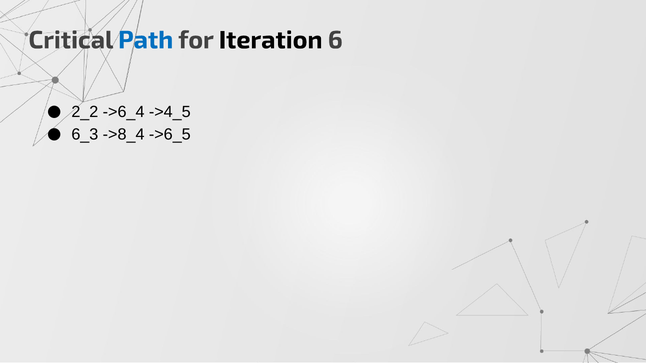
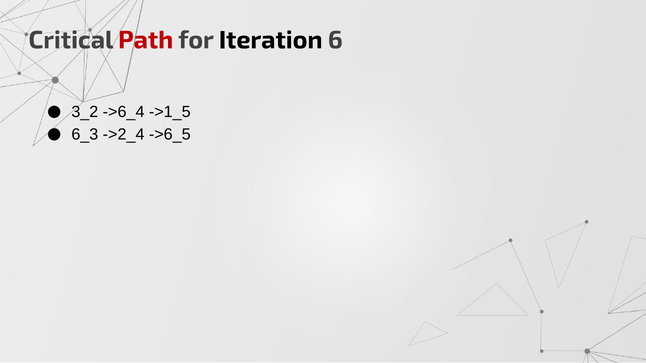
Path colour: blue -> red (146, 40)
2_2: 2_2 -> 3_2 (85, 112)
->4_5: ->4_5 -> ->1_5 (170, 112)
->8_4: ->8_4 -> ->2_4 (124, 135)
